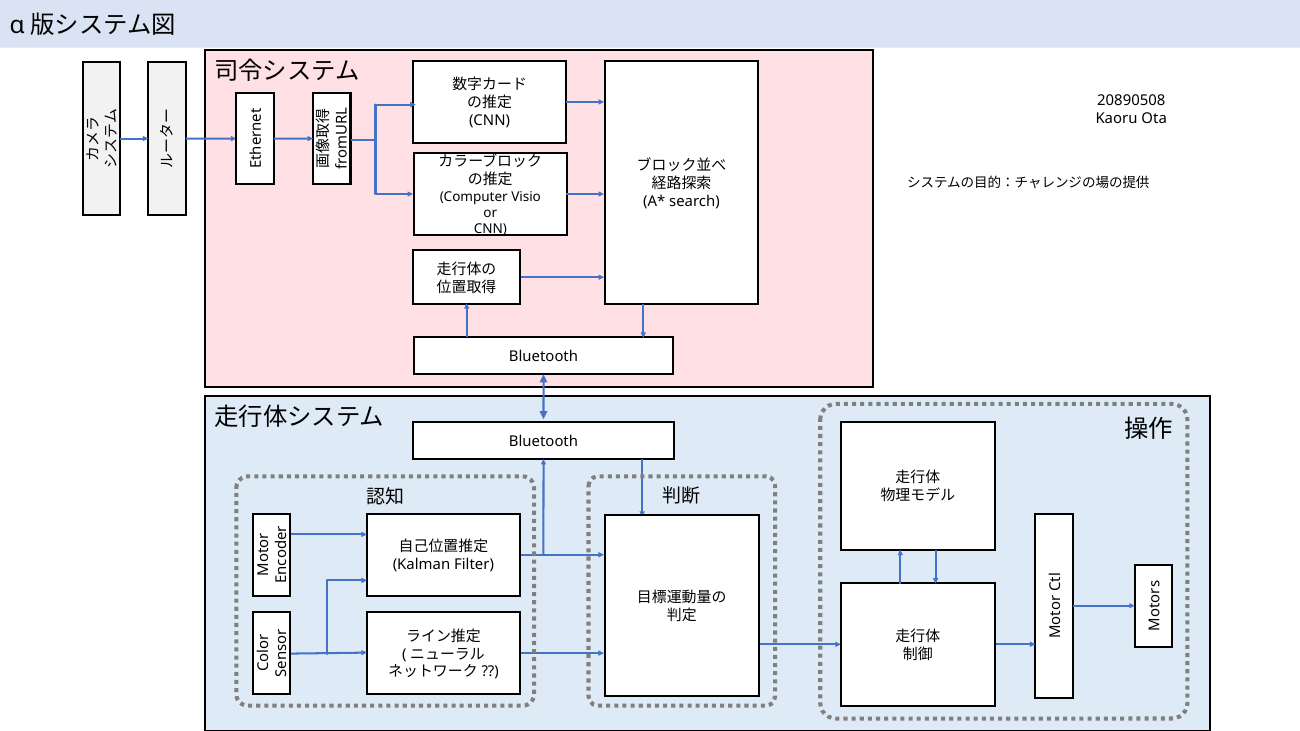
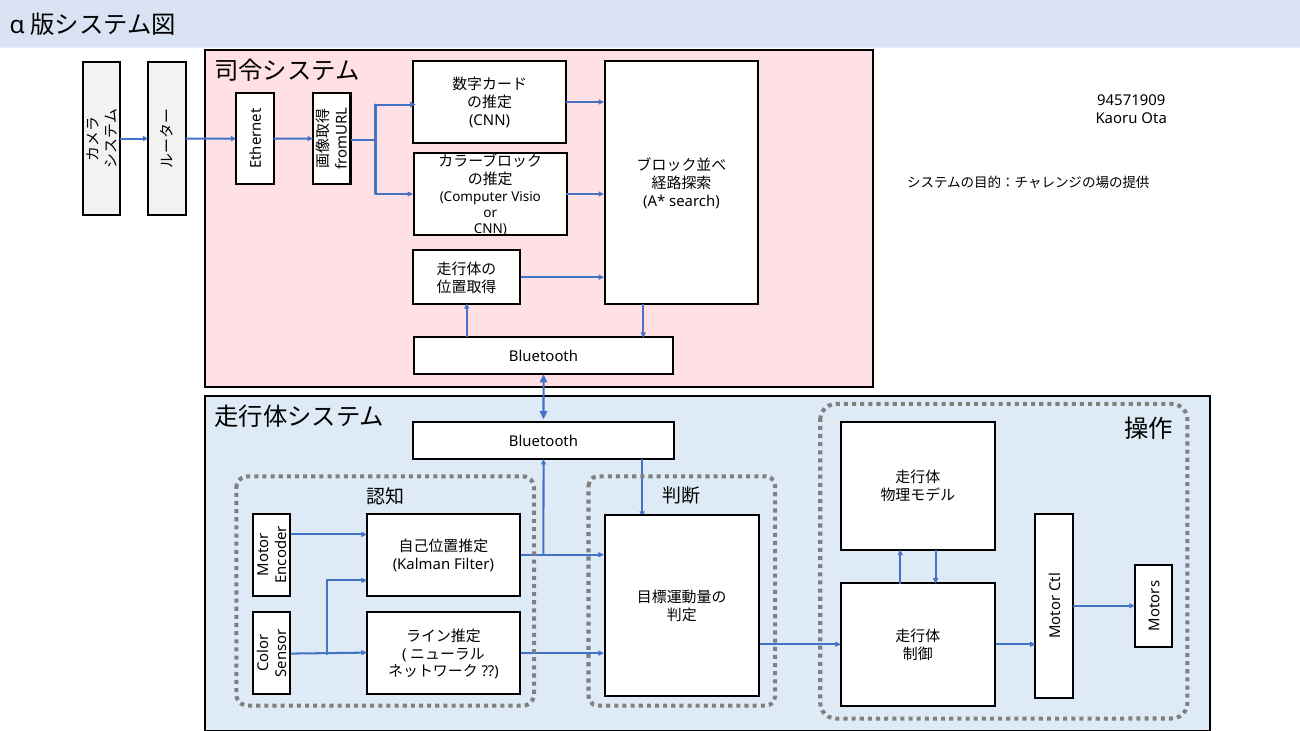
20890508: 20890508 -> 94571909 (1131, 100)
